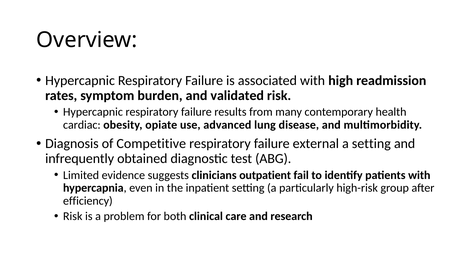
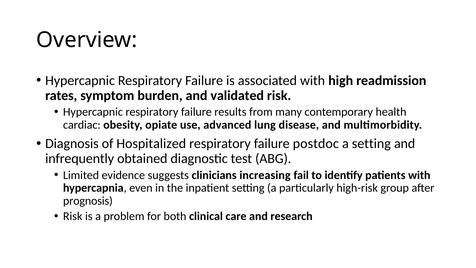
Competitive: Competitive -> Hospitalized (151, 144)
external: external -> postdoc (316, 144)
outpatient: outpatient -> increasing (265, 175)
efficiency: efficiency -> prognosis (88, 201)
